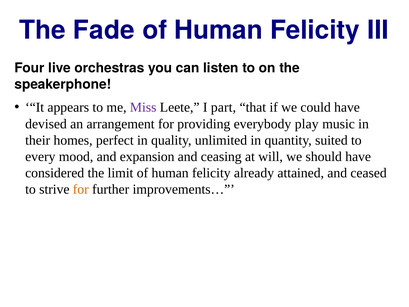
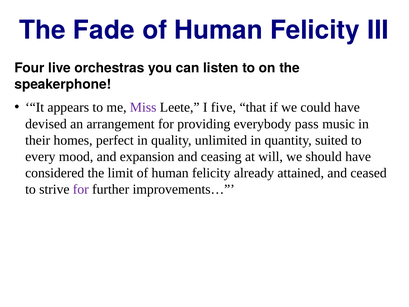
part: part -> five (223, 107)
play: play -> pass (307, 124)
for colour: orange -> purple (81, 189)
